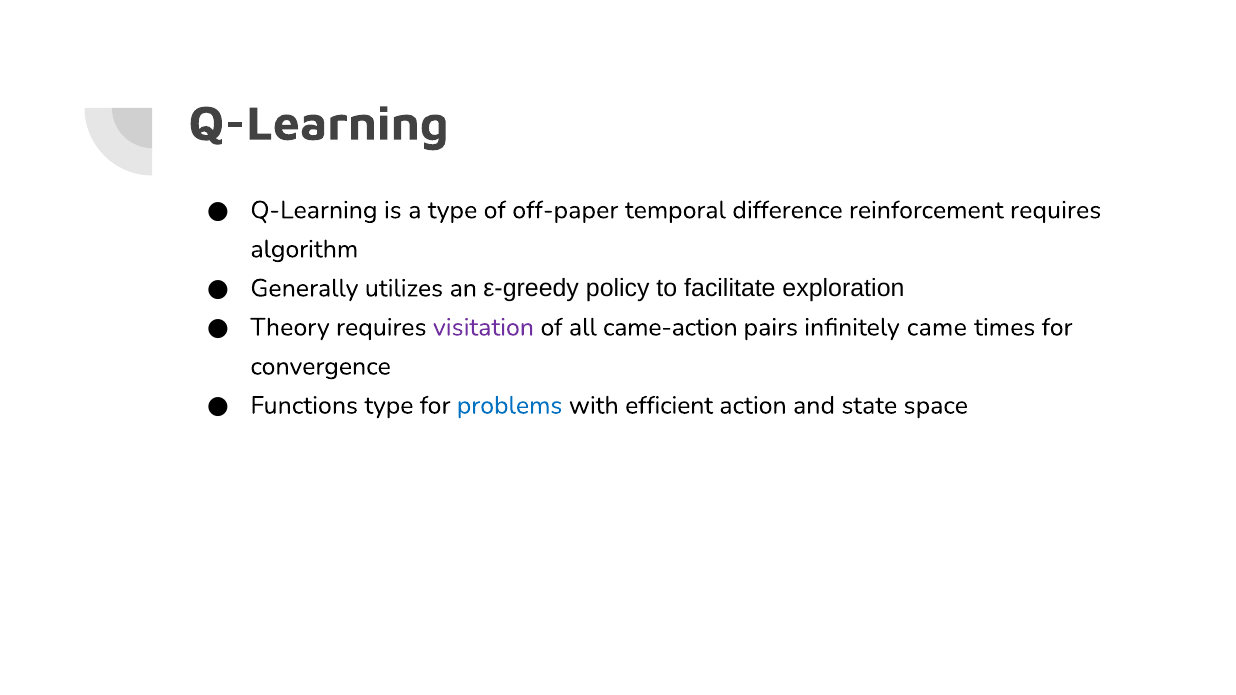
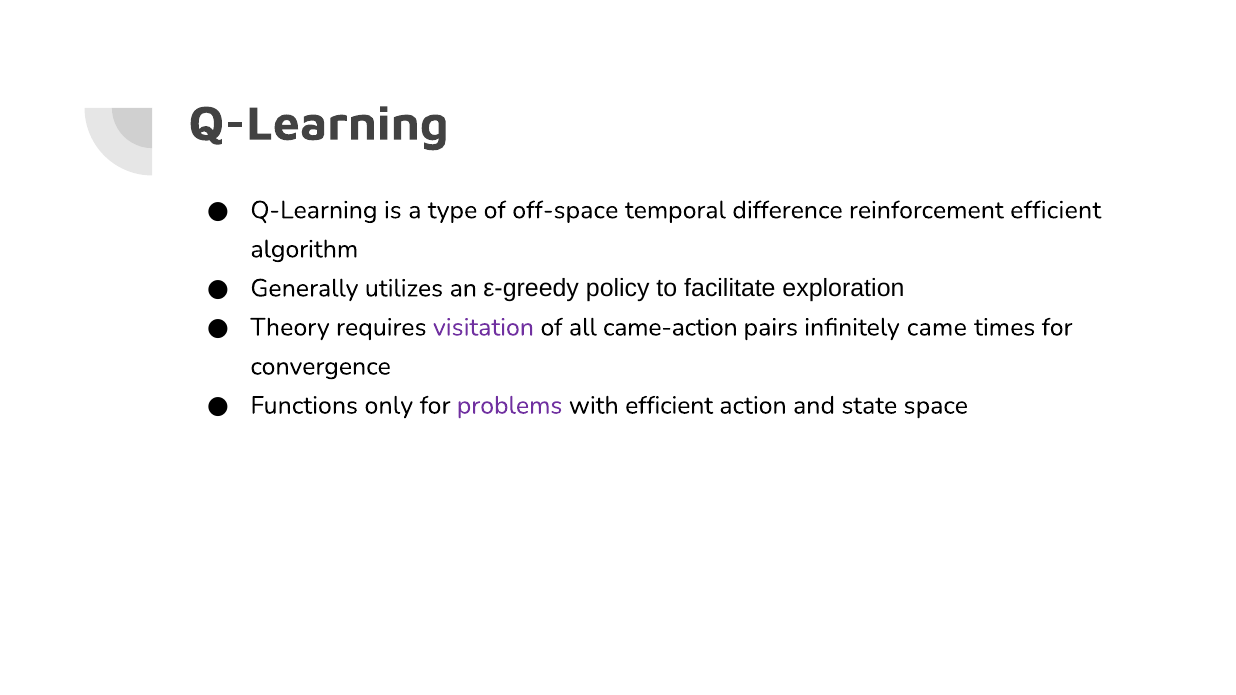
off-paper: off-paper -> off-space (565, 210)
reinforcement requires: requires -> efficient (1056, 210)
Functions type: type -> only (389, 406)
problems colour: blue -> purple (510, 406)
